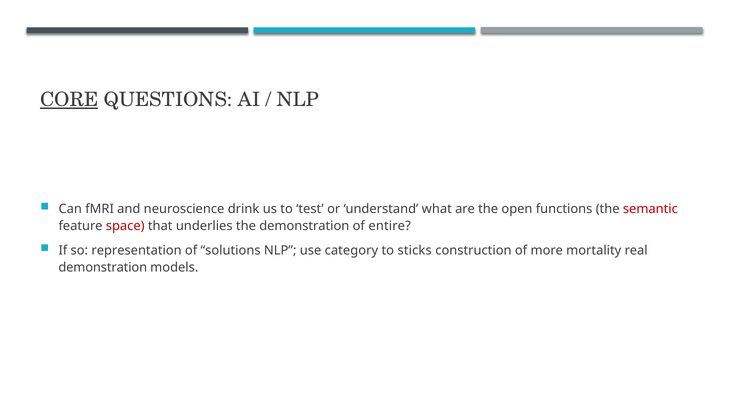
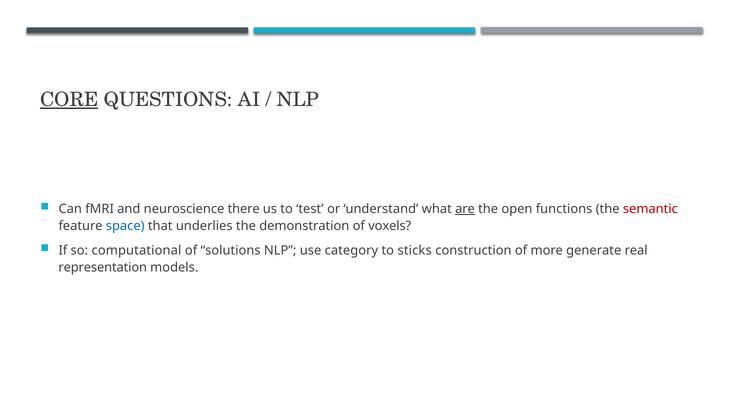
drink: drink -> there (244, 209)
are underline: none -> present (465, 209)
space colour: red -> blue (125, 226)
entire: entire -> voxels (390, 226)
representation: representation -> computational (136, 250)
mortality: mortality -> generate (594, 250)
demonstration: demonstration -> representation (103, 267)
